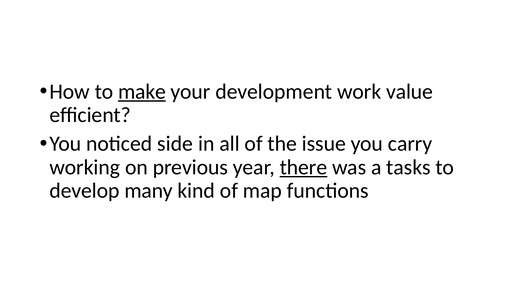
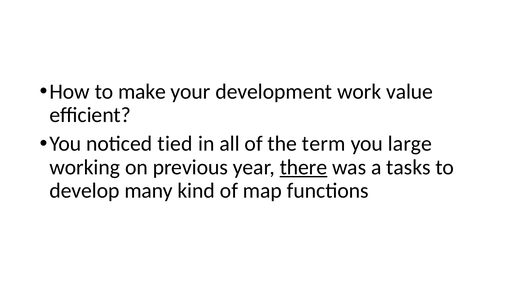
make underline: present -> none (142, 92)
side: side -> tied (175, 144)
issue: issue -> term (324, 144)
carry: carry -> large (410, 144)
